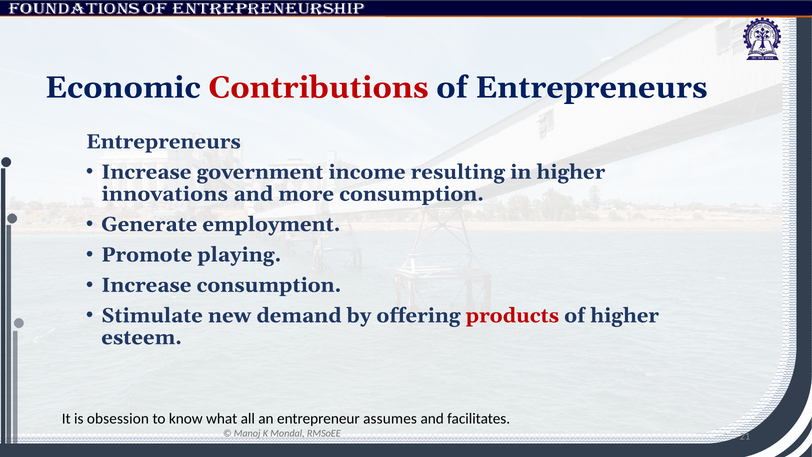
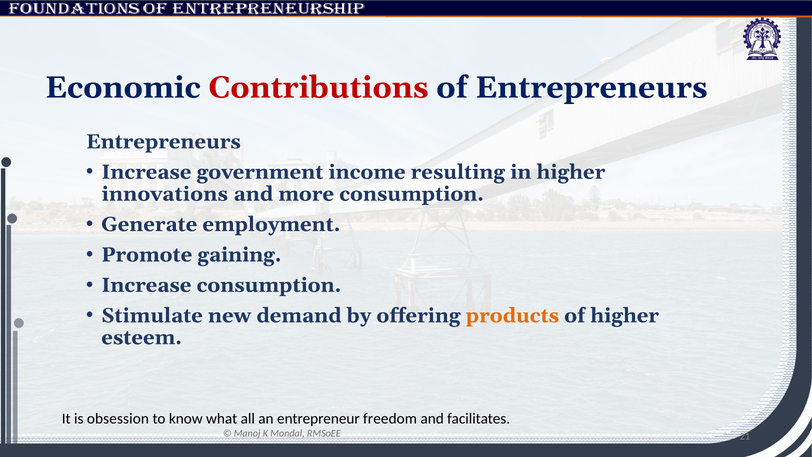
playing: playing -> gaining (239, 255)
products colour: red -> orange (512, 315)
assumes: assumes -> freedom (390, 419)
